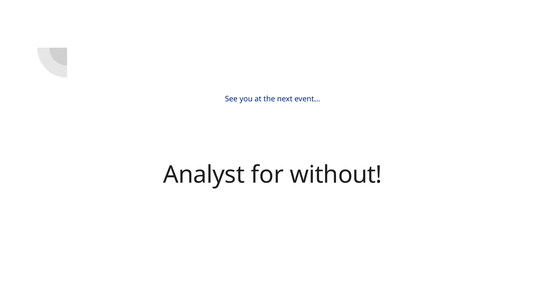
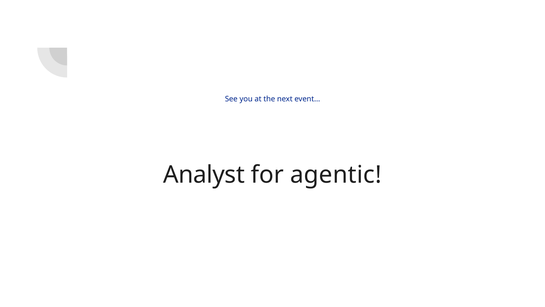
without: without -> agentic (336, 174)
